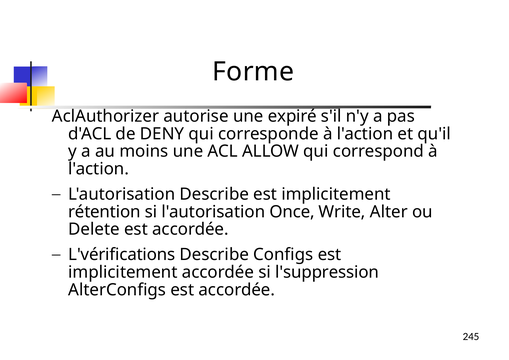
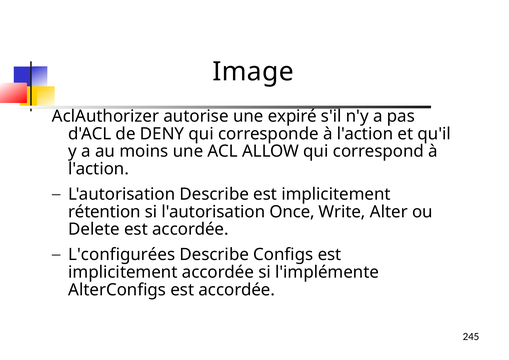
Forme: Forme -> Image (253, 72)
L'vérifications: L'vérifications -> L'configurées (122, 255)
l'suppression: l'suppression -> l'implémente (327, 272)
